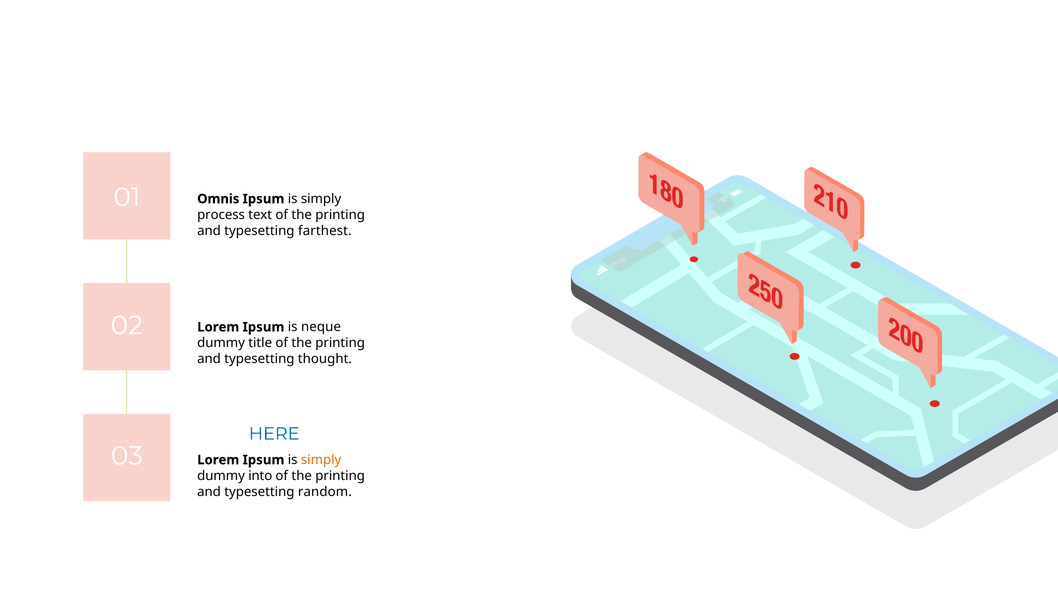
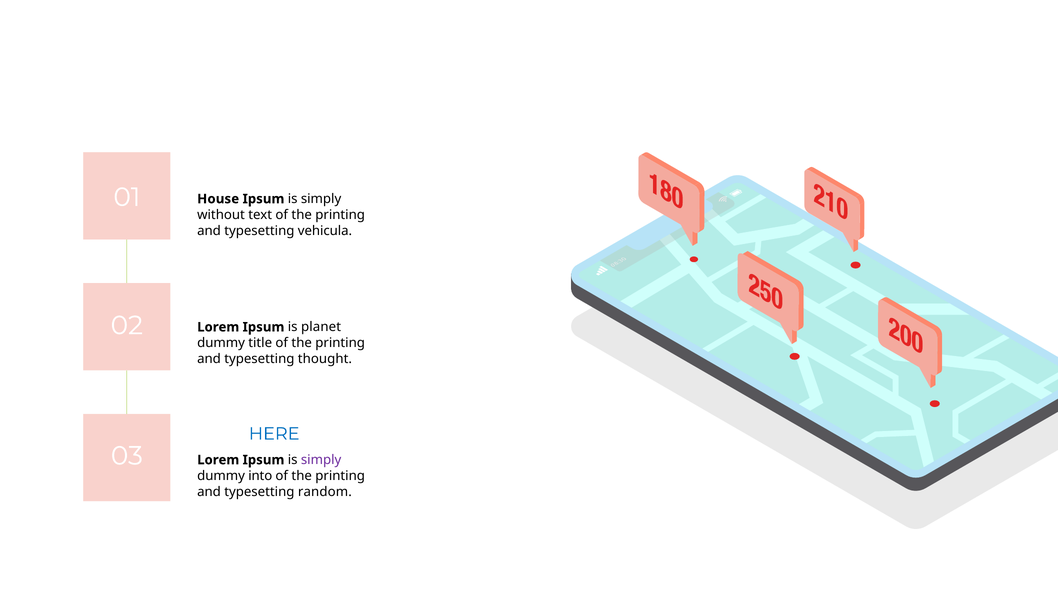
Omnis: Omnis -> House (218, 199)
process: process -> without (221, 215)
farthest: farthest -> vehicula (325, 231)
neque: neque -> planet (321, 327)
simply colour: orange -> purple (321, 460)
